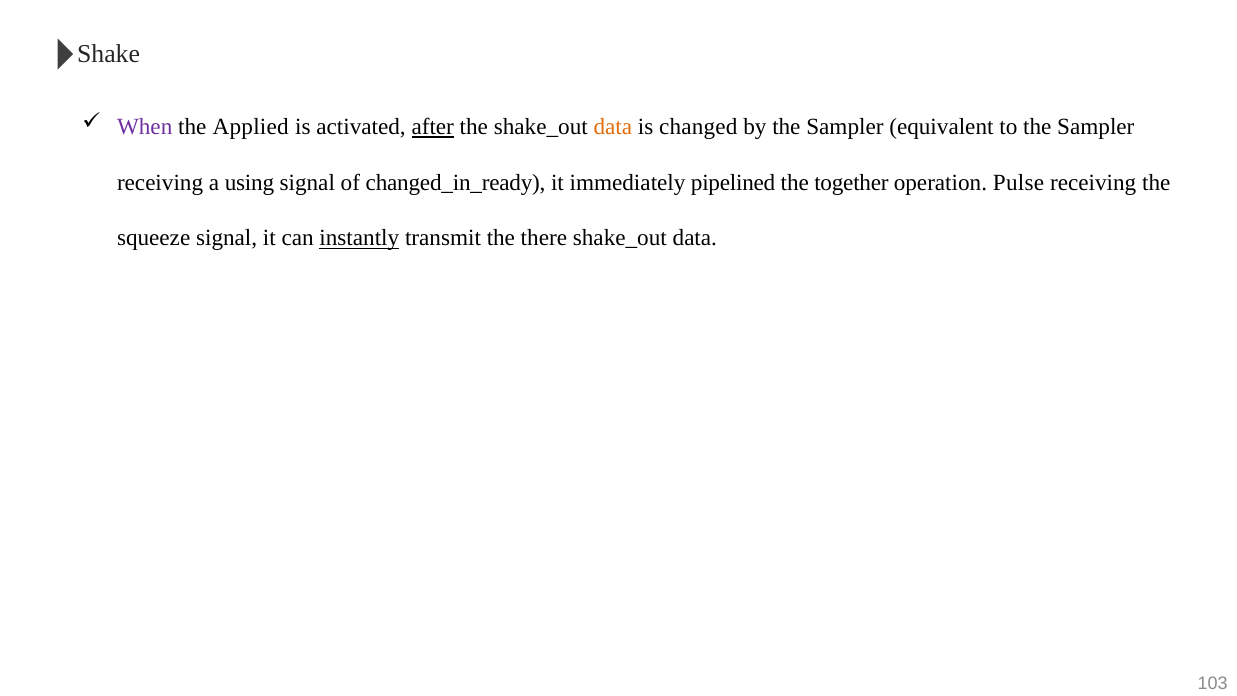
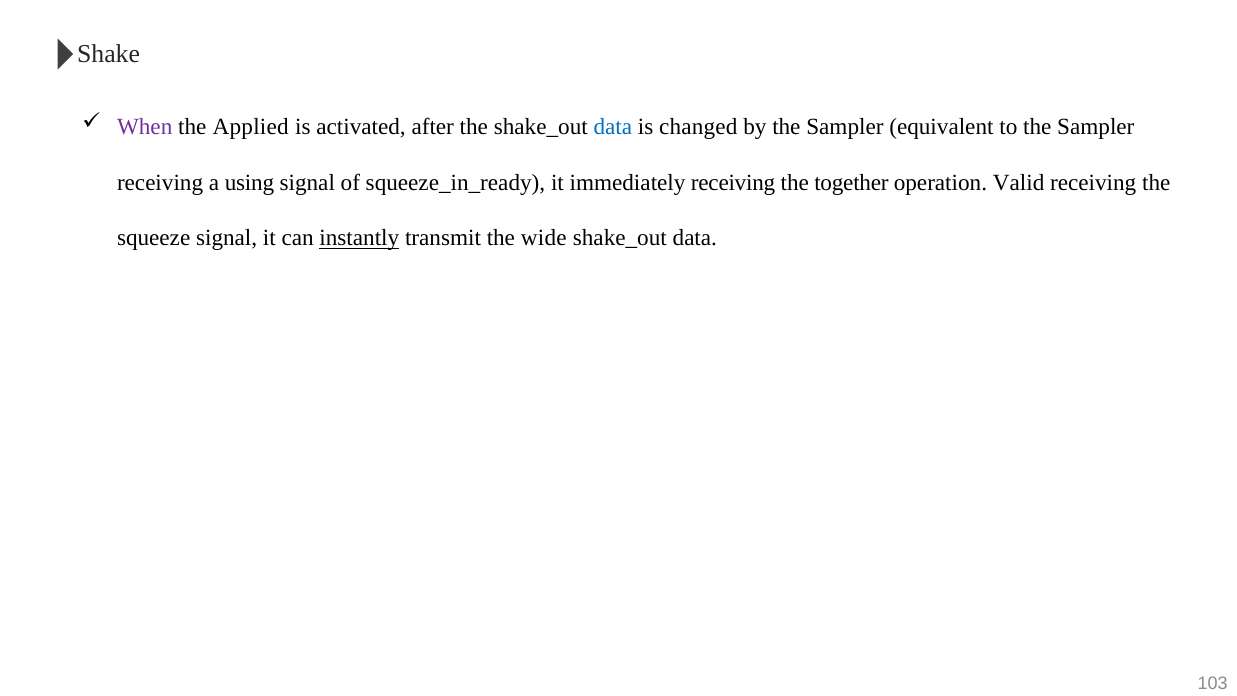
after underline: present -> none (433, 127)
data colour: orange -> blue (613, 127)
changed_in_ready: changed_in_ready -> squeeze_in_ready (455, 183)
immediately pipelined: pipelined -> receiving (733, 183)
Pulse: Pulse -> Valid (1019, 183)
there: there -> wide (544, 238)
